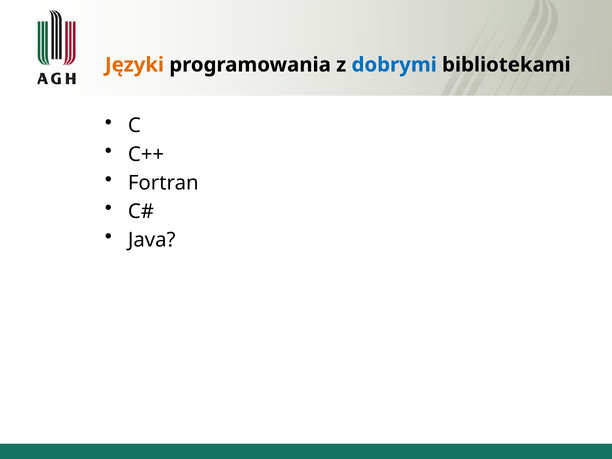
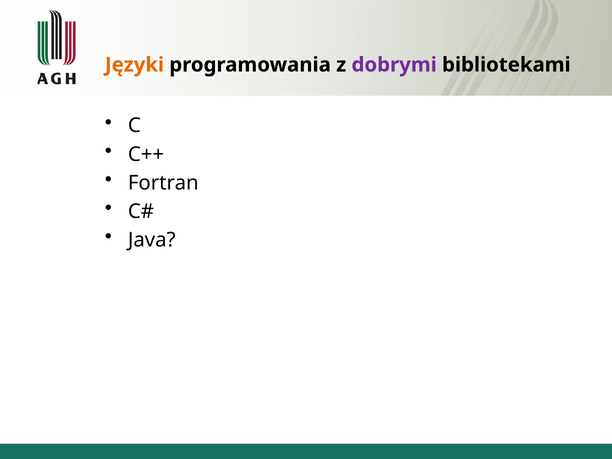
dobrymi colour: blue -> purple (394, 65)
